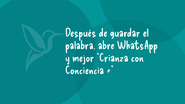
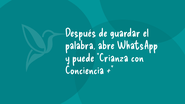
mejor: mejor -> puede (83, 58)
